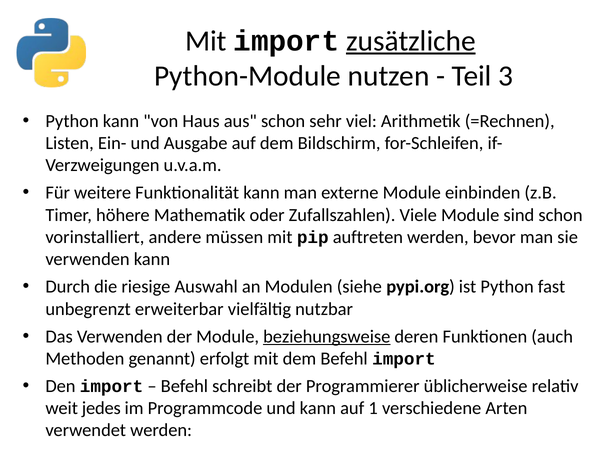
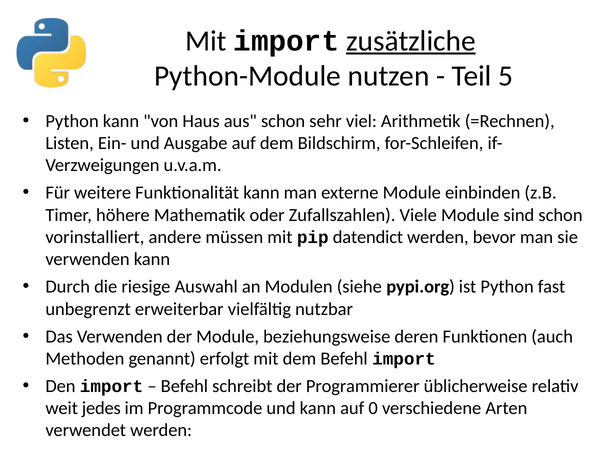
3: 3 -> 5 (506, 76)
auftreten: auftreten -> datendict (368, 238)
beziehungsweise underline: present -> none (327, 337)
1: 1 -> 0 (373, 409)
